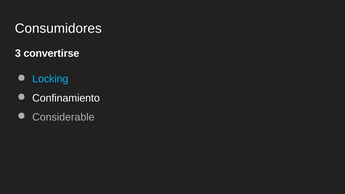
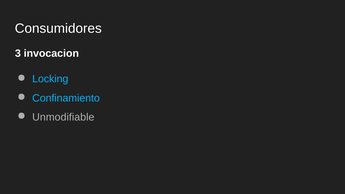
convertirse: convertirse -> invocacion (51, 53)
Confinamiento colour: white -> light blue (66, 98)
Considerable: Considerable -> Unmodifiable (63, 117)
